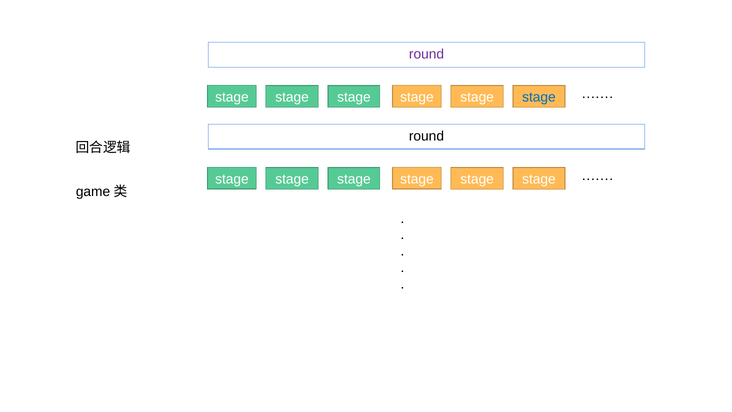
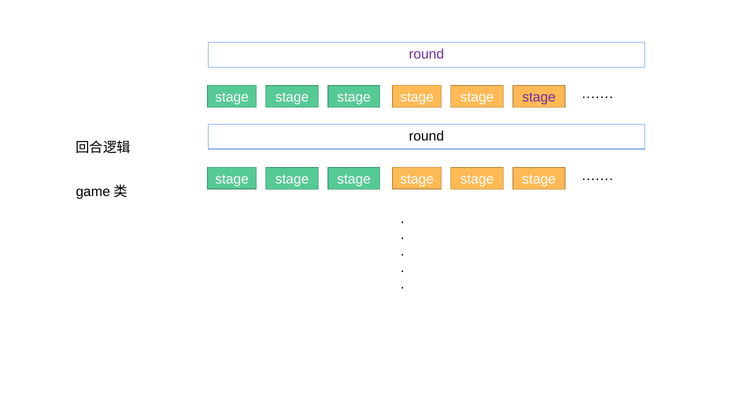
stage colour: blue -> purple (539, 97)
